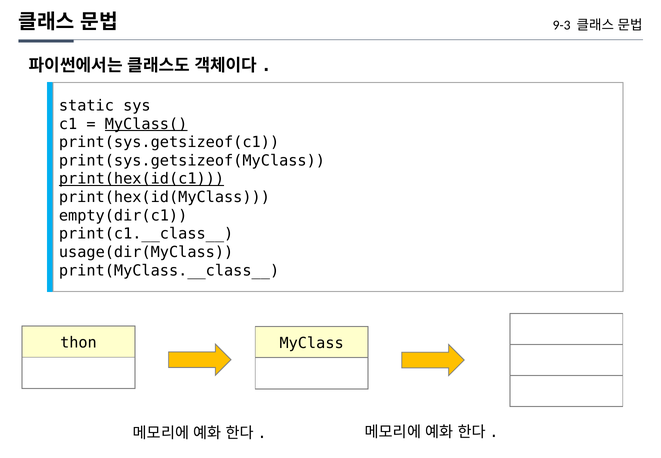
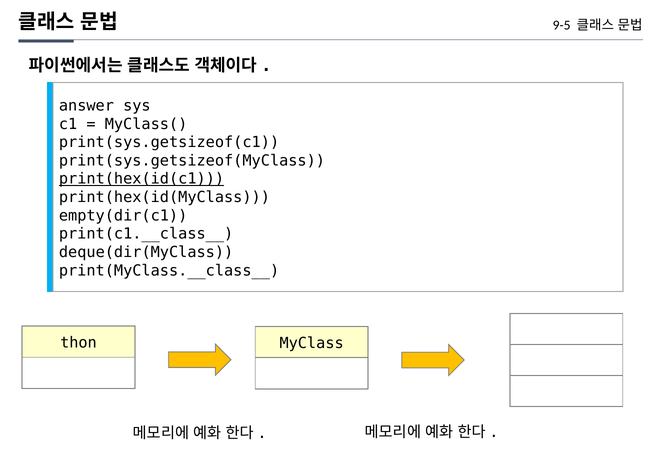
9-3: 9-3 -> 9-5 (562, 25)
static: static -> answer (86, 106)
MyClass( underline: present -> none (146, 124)
usage(dir(MyClass: usage(dir(MyClass -> deque(dir(MyClass (146, 252)
